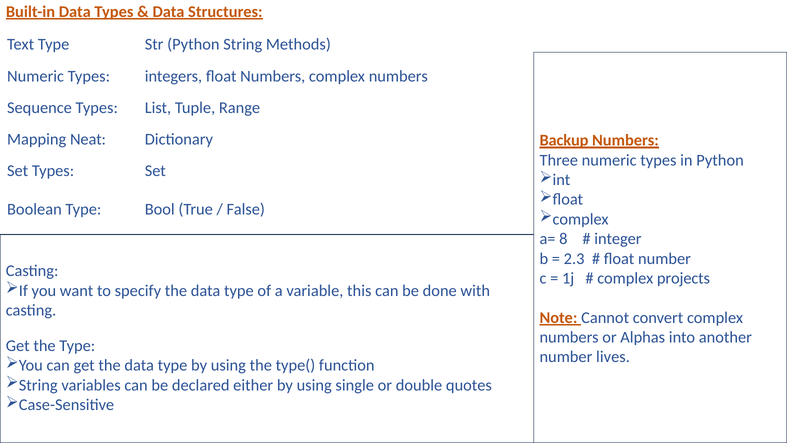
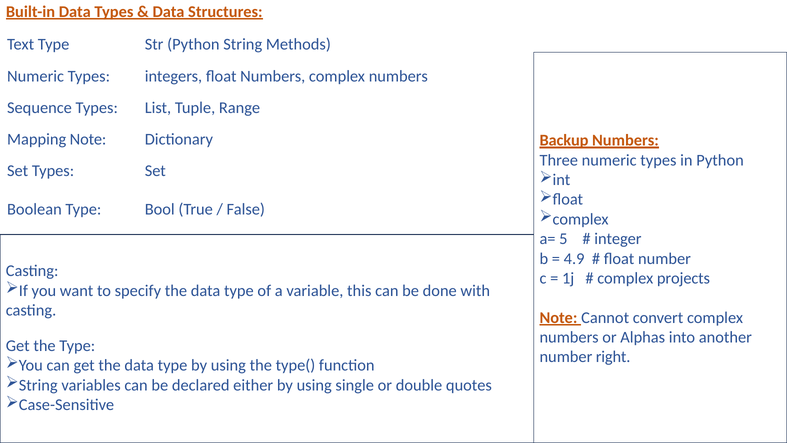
Mapping Neat: Neat -> Note (88, 139)
8: 8 -> 5 (563, 239)
2.3: 2.3 -> 4.9 (574, 258)
lives: lives -> right (613, 357)
